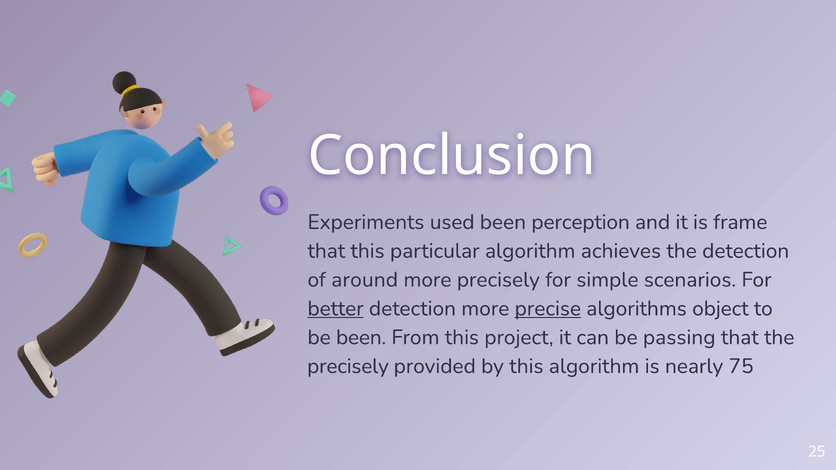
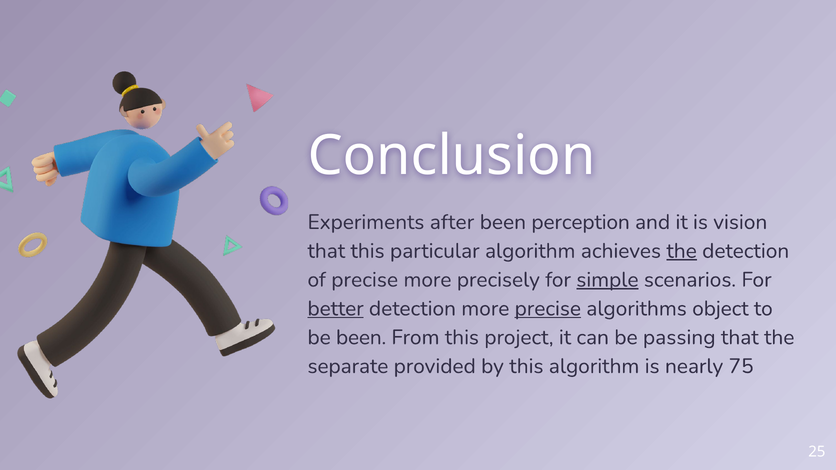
used: used -> after (452, 222)
frame: frame -> vision (740, 222)
the underline: none -> present (682, 251)
of around: around -> precise (365, 280)
simple underline: none -> present (607, 280)
precisely: precisely -> separate (348, 366)
